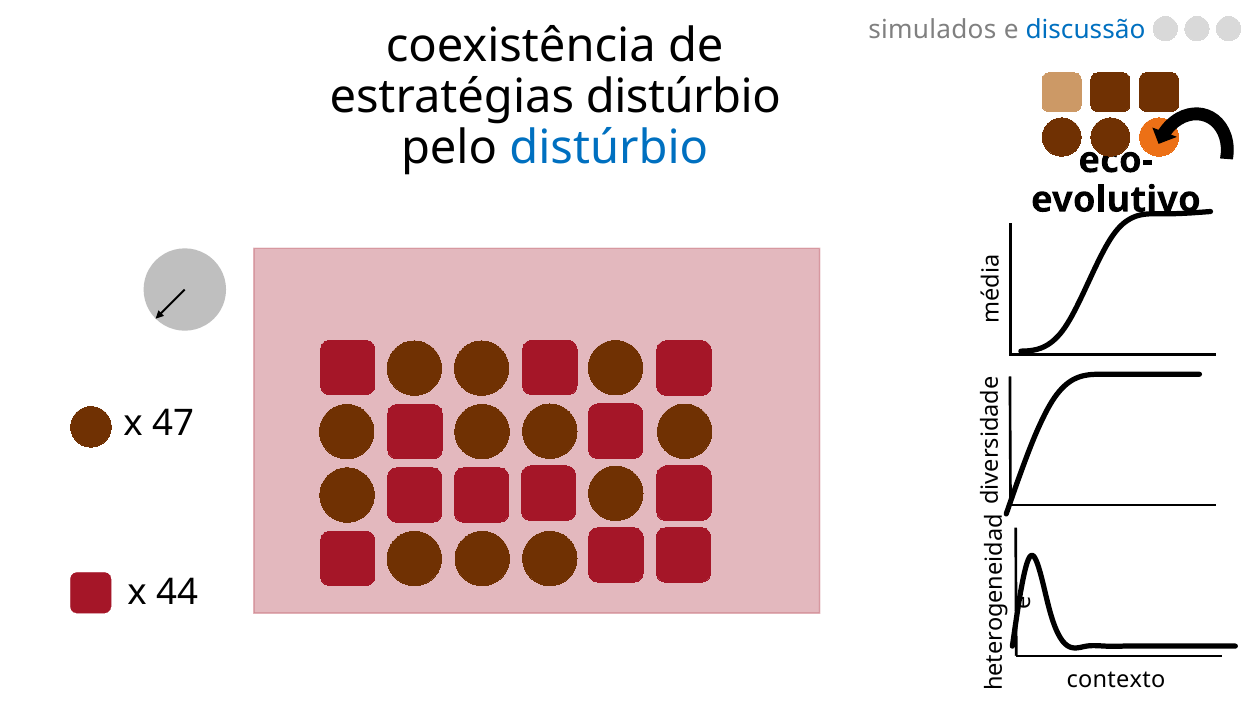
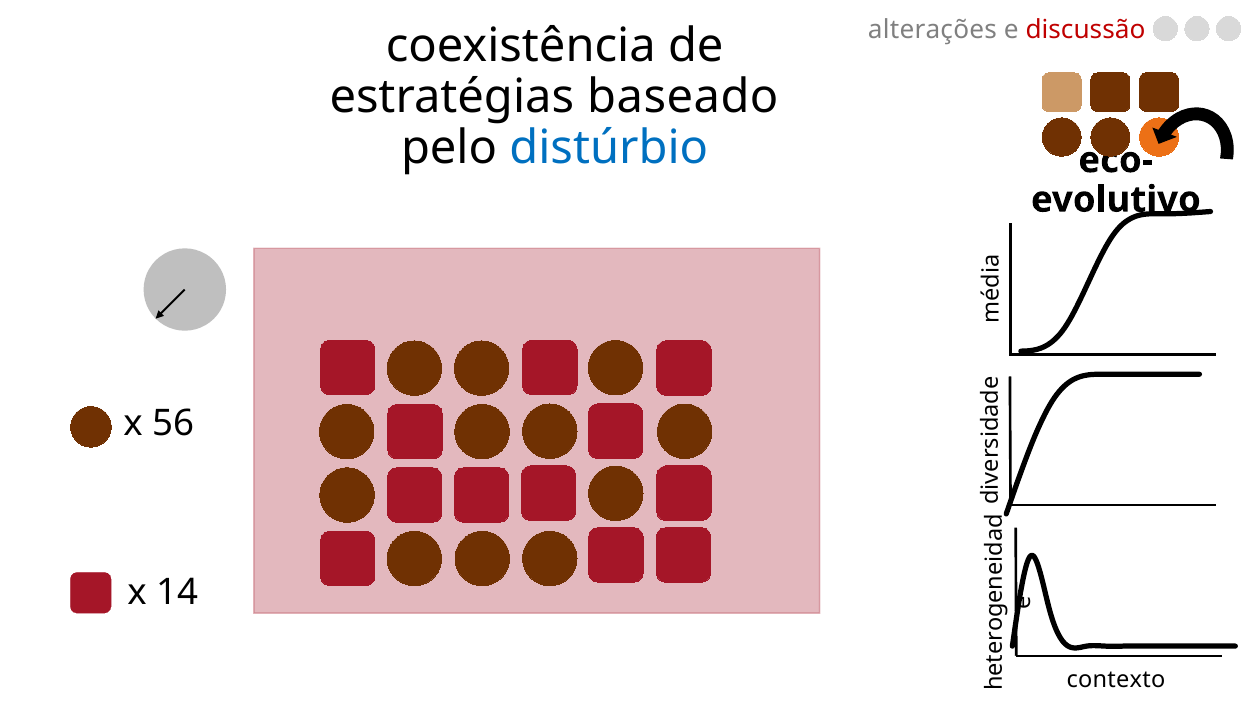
simulados: simulados -> alterações (932, 29)
discussão colour: blue -> red (1085, 29)
estratégias distúrbio: distúrbio -> baseado (683, 97)
47: 47 -> 56 (173, 424)
44: 44 -> 14 (177, 593)
